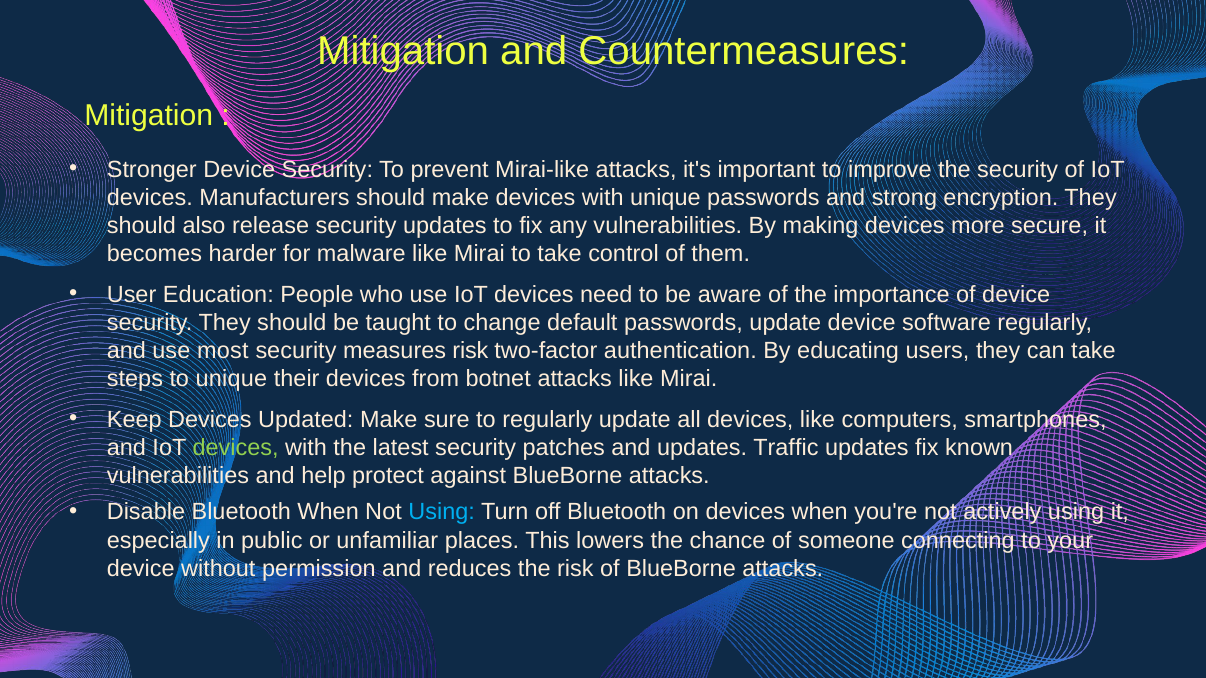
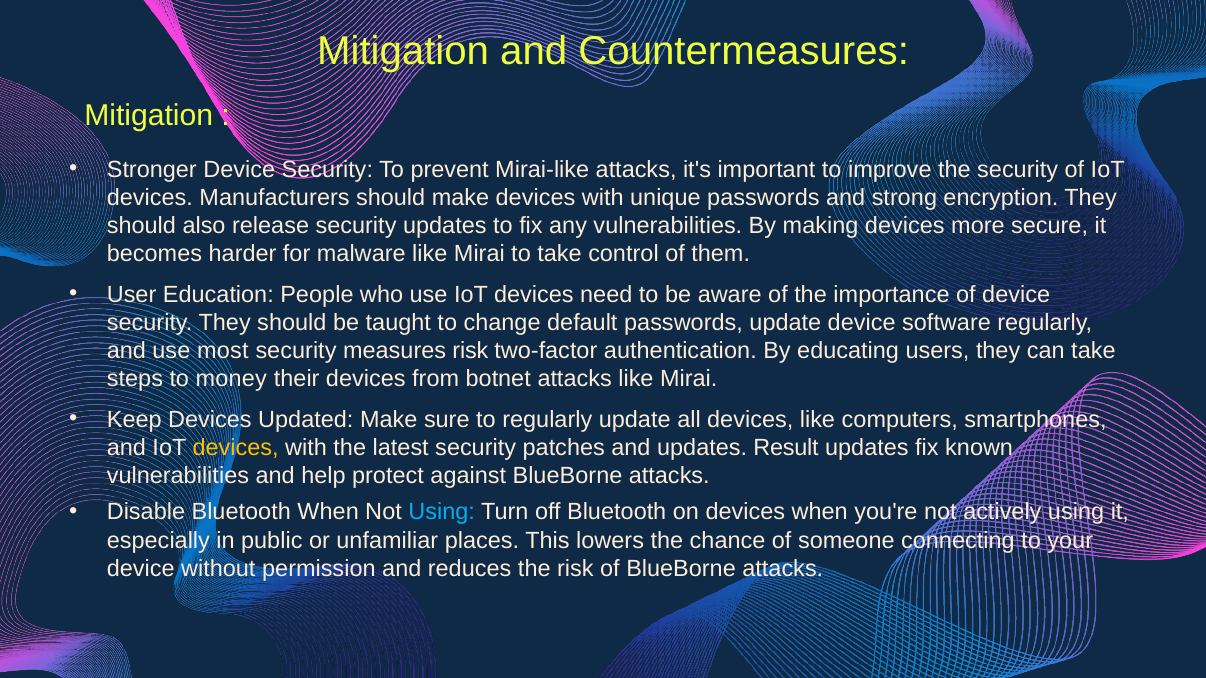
to unique: unique -> money (231, 379)
devices colour: light green -> yellow (236, 448)
Traffic: Traffic -> Result (786, 448)
